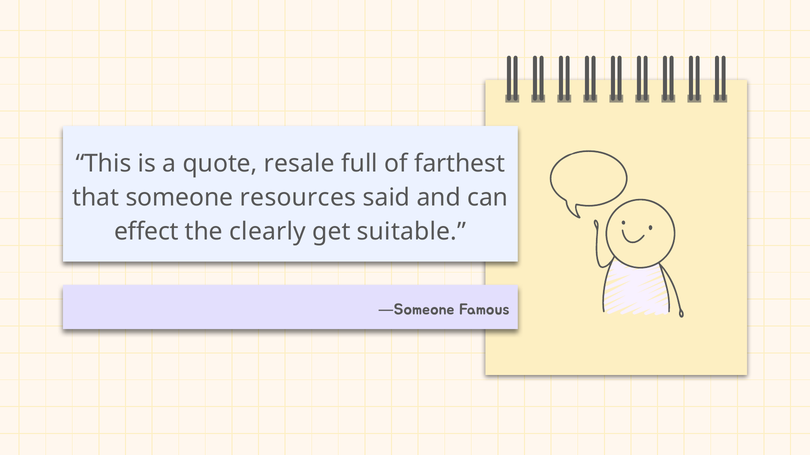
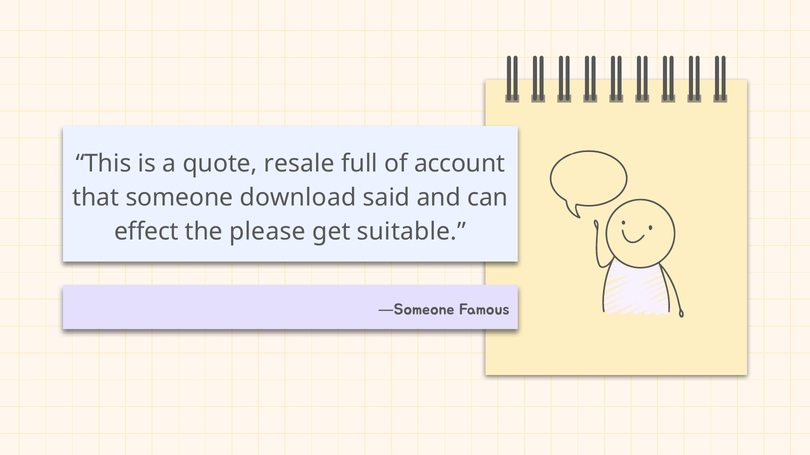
farthest: farthest -> account (460, 164)
resources: resources -> download (298, 198)
clearly: clearly -> please (268, 232)
